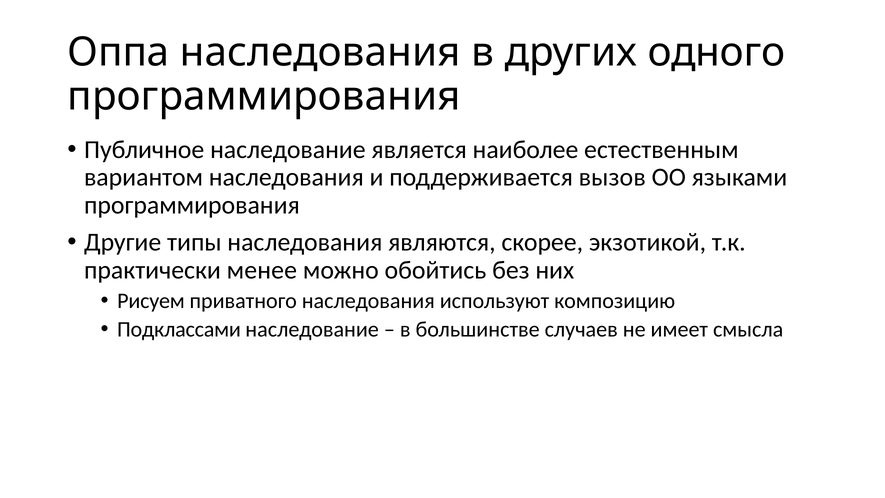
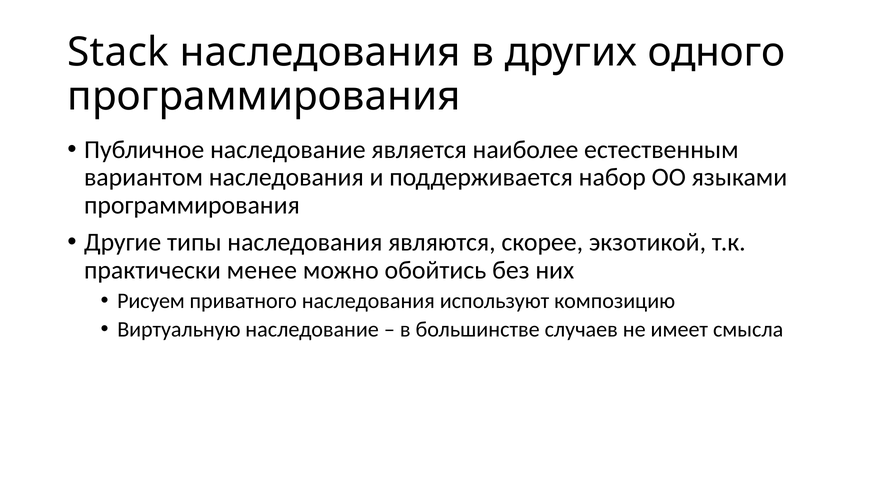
Оппа: Оппа -> Stack (118, 52)
вызов: вызов -> набор (612, 177)
Подклассами: Подклассами -> Виртуальную (179, 329)
